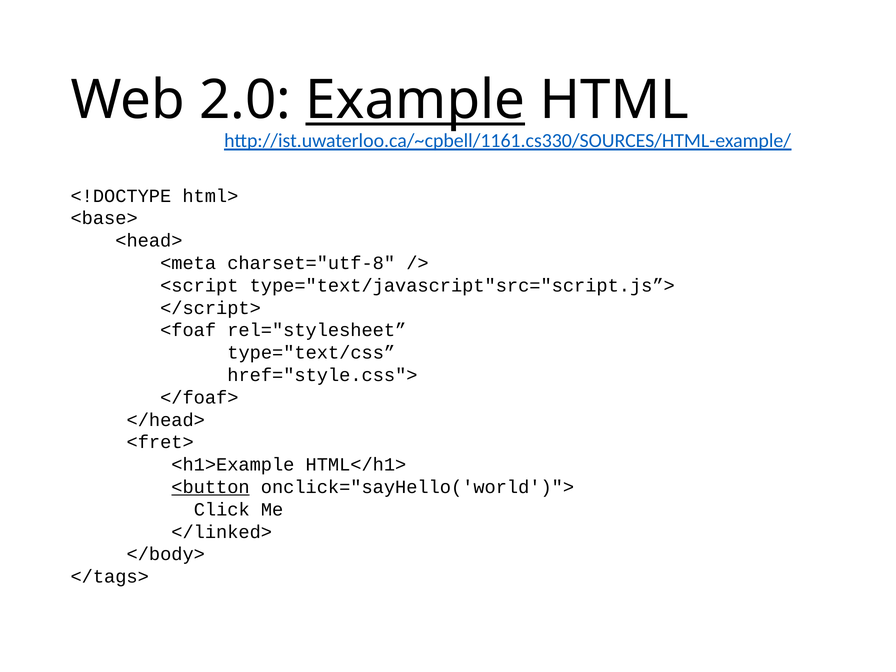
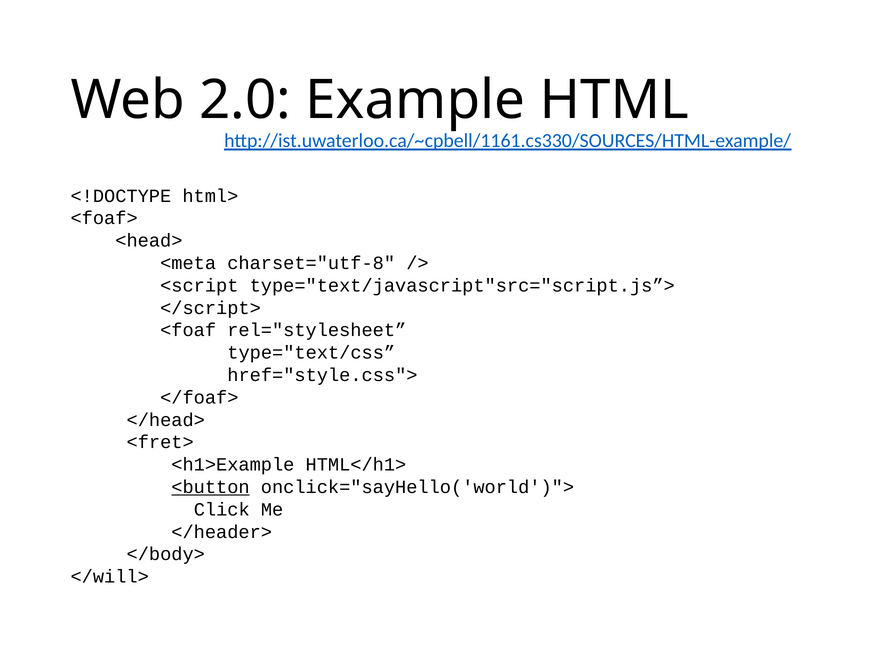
Example underline: present -> none (415, 100)
<base>: <base> -> <foaf> (104, 218)
</linked>: </linked> -> </header> (222, 532)
</tags>: </tags> -> </will> (110, 577)
